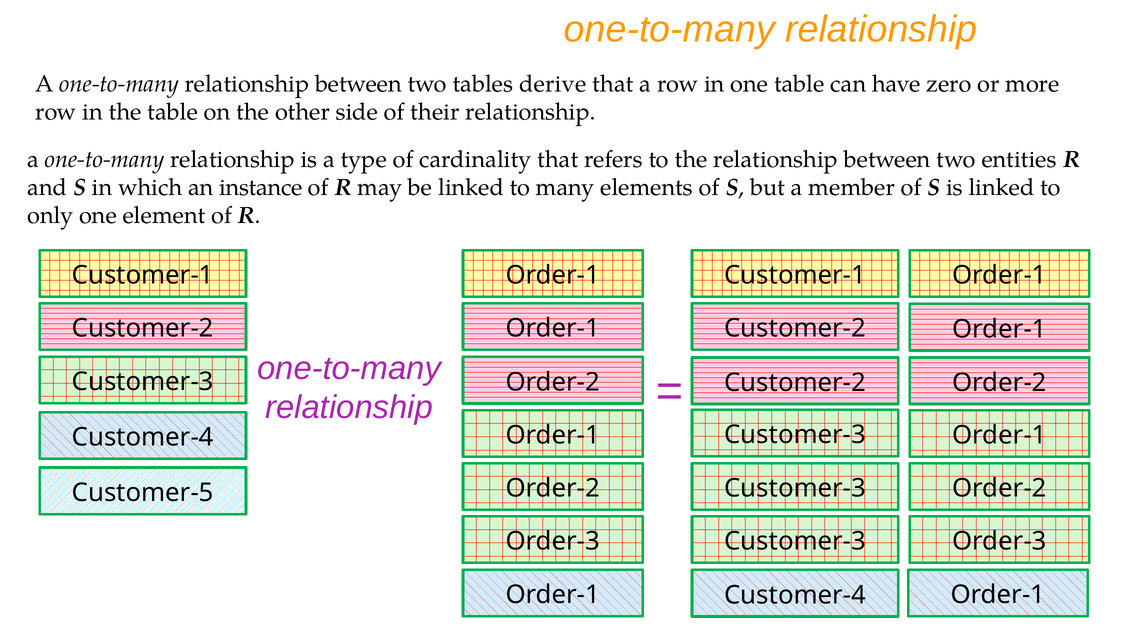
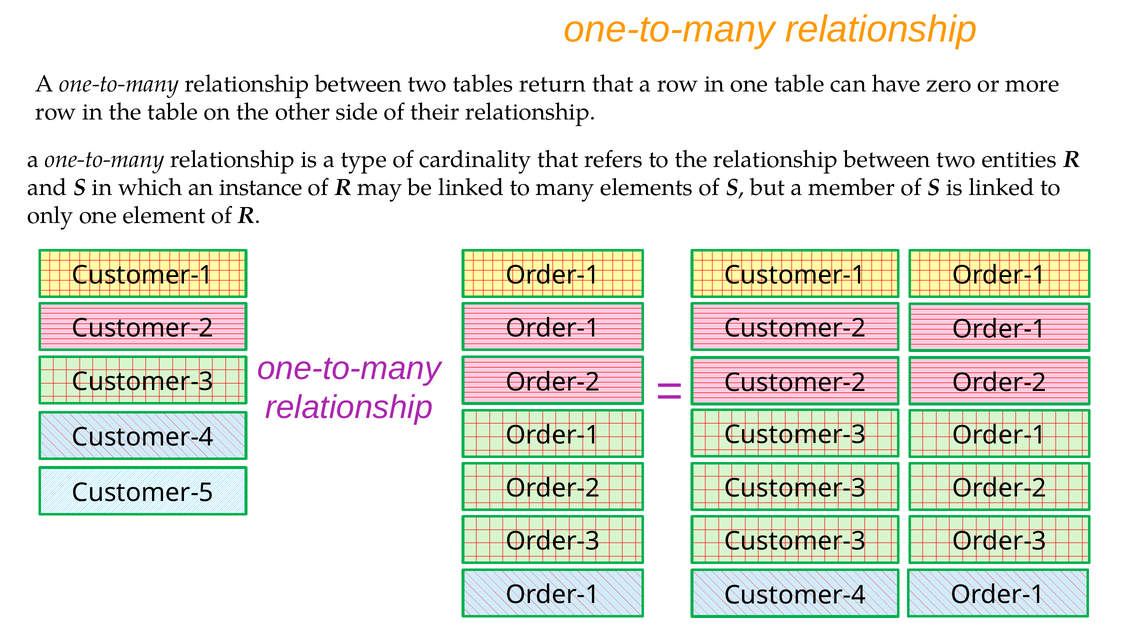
derive: derive -> return (553, 84)
